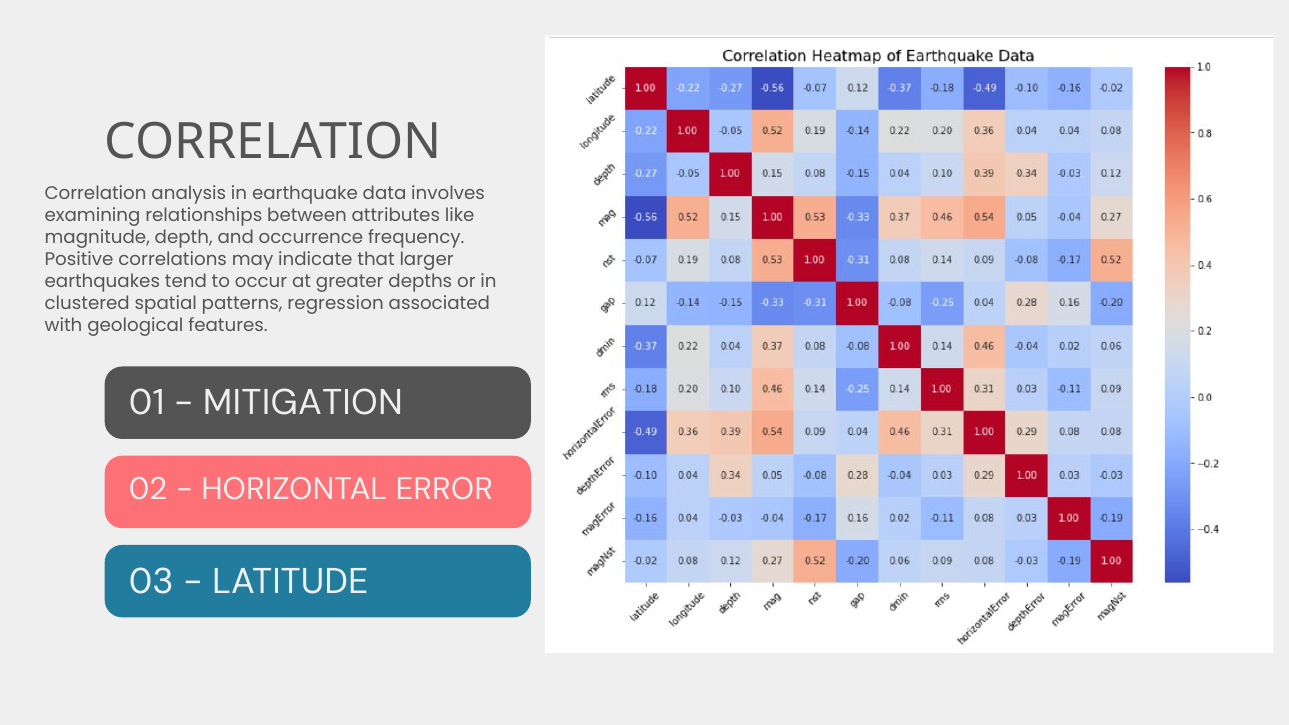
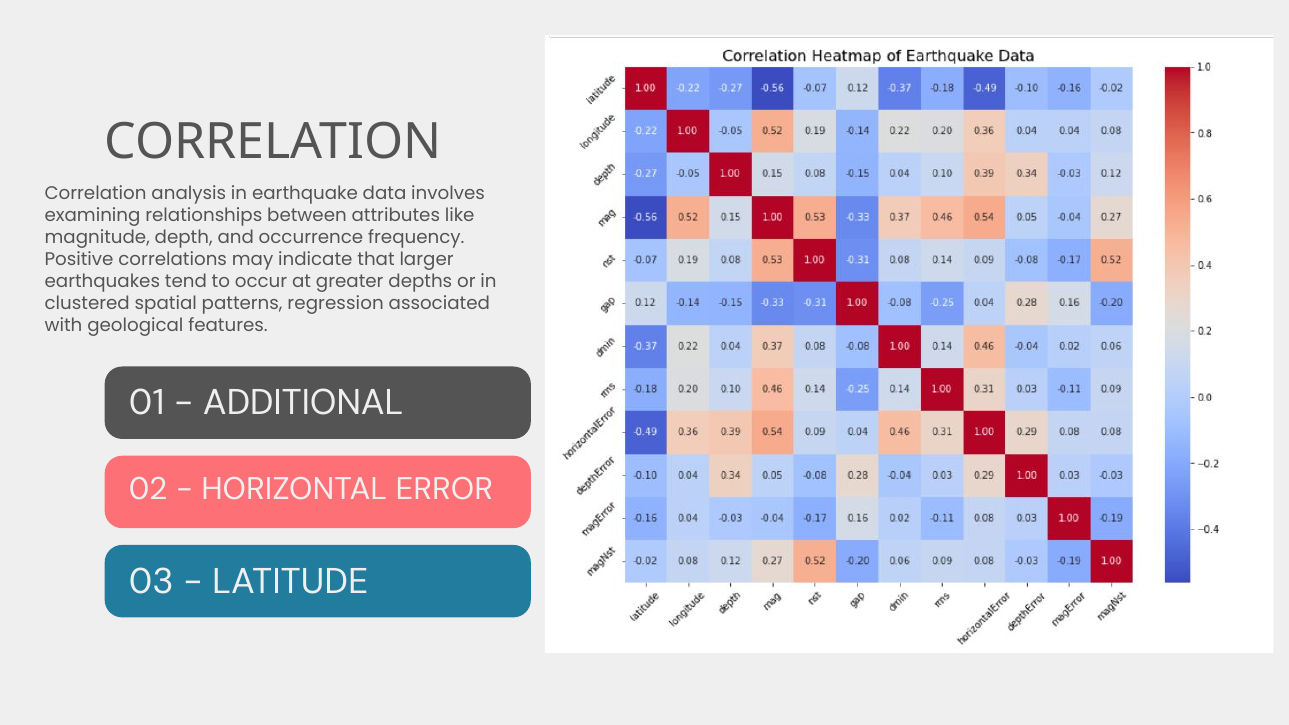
MITIGATION: MITIGATION -> ADDITIONAL (303, 403)
